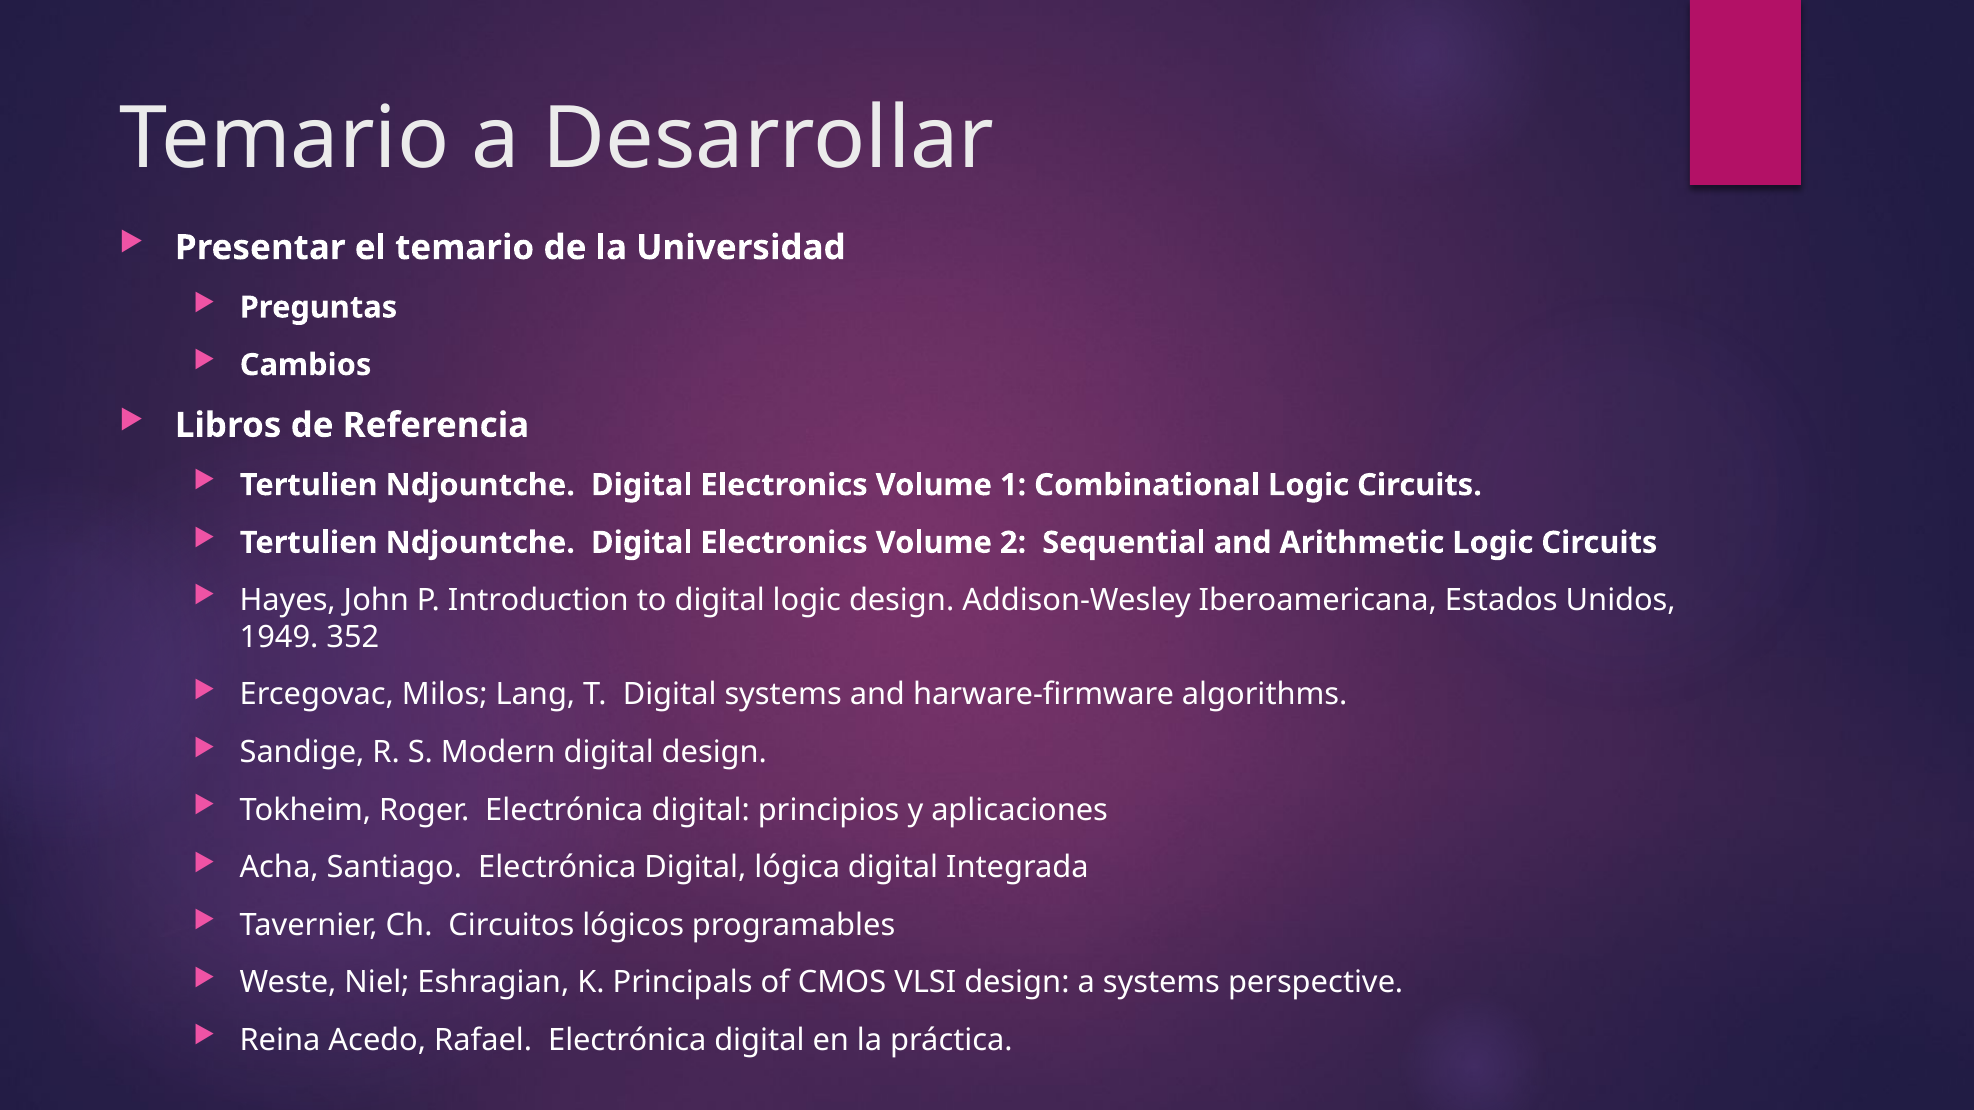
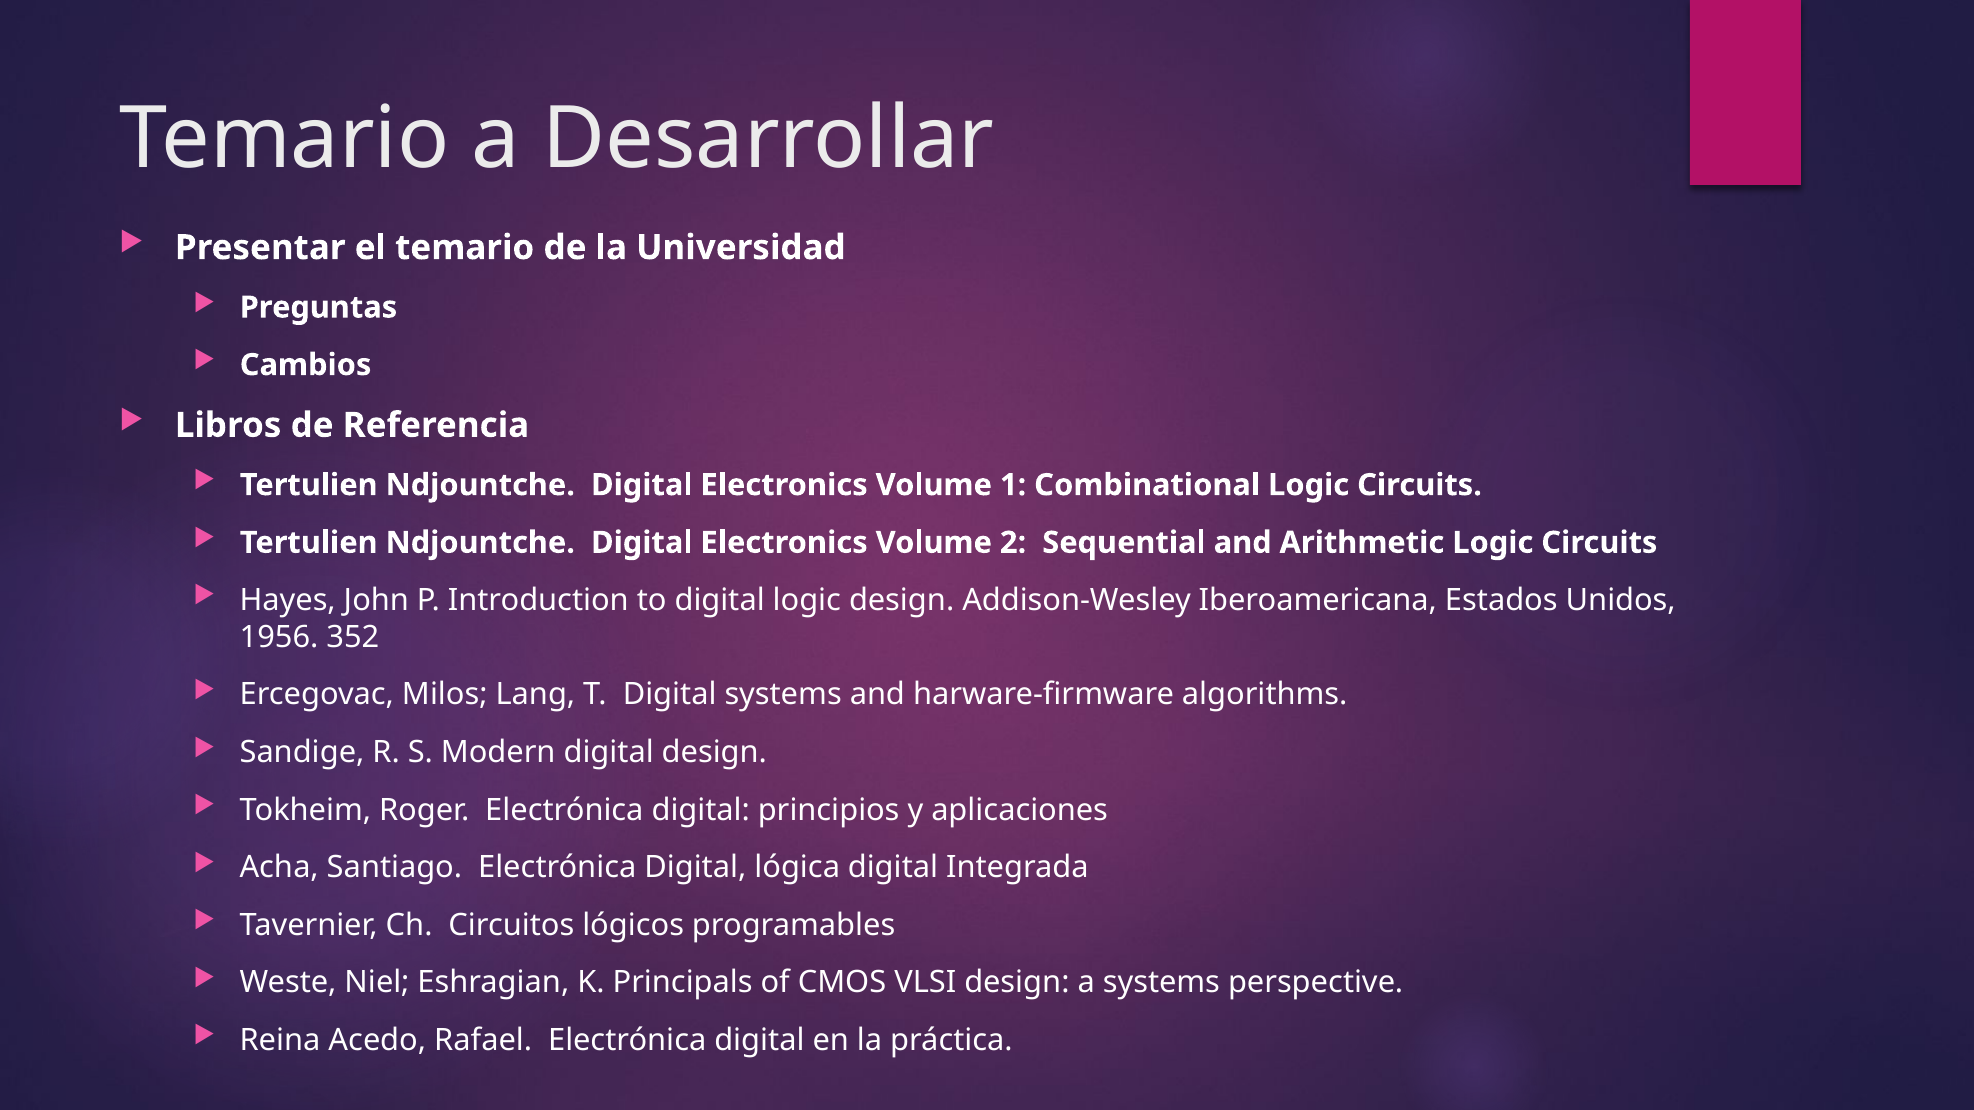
1949: 1949 -> 1956 (279, 637)
